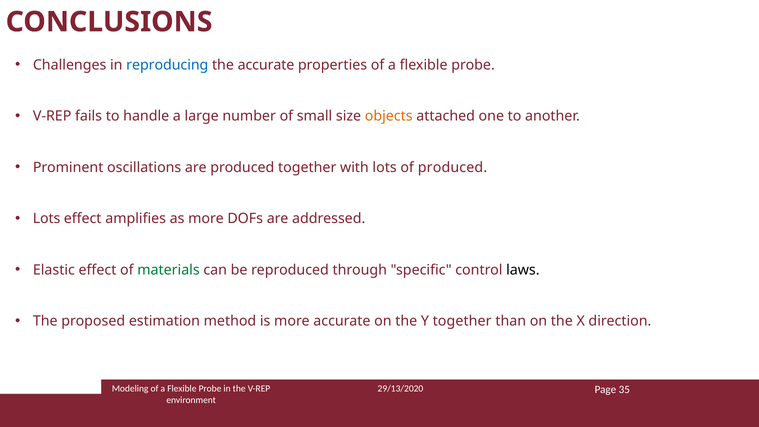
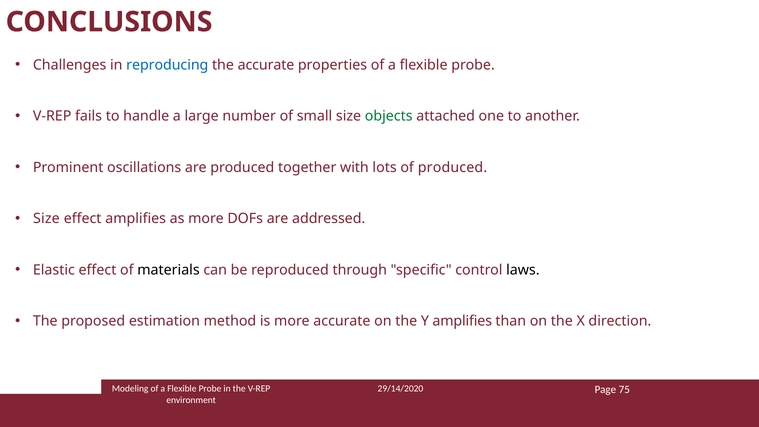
objects colour: orange -> green (389, 116)
Lots: Lots -> Size (46, 219)
materials colour: green -> black (168, 270)
Y together: together -> amplifies (462, 321)
29/13/2020: 29/13/2020 -> 29/14/2020 (400, 389)
35: 35 -> 75 (624, 390)
